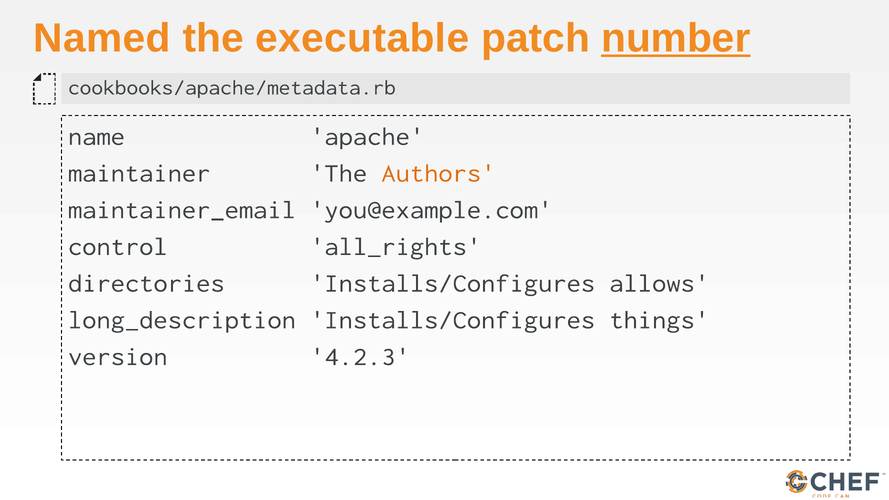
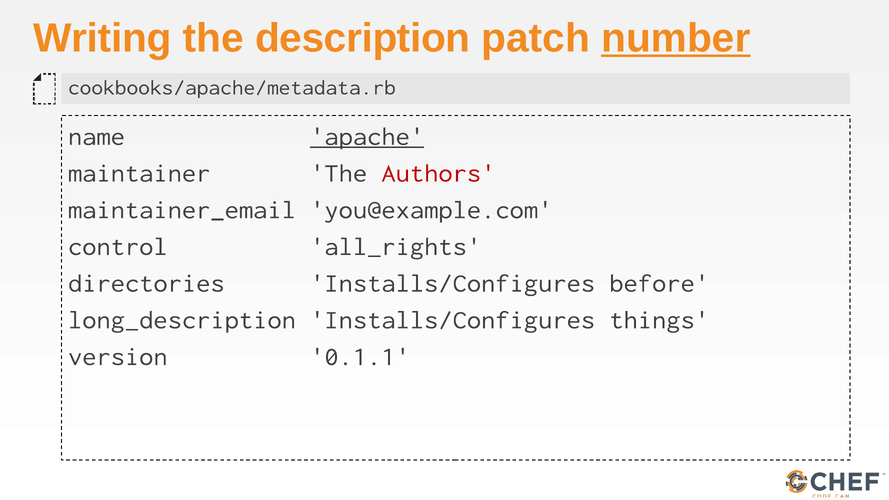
Named: Named -> Writing (102, 38)
executable: executable -> description (363, 38)
apache underline: none -> present (367, 136)
Authors colour: orange -> red (438, 173)
allows: allows -> before (659, 283)
4.2.3: 4.2.3 -> 0.1.1 (360, 356)
